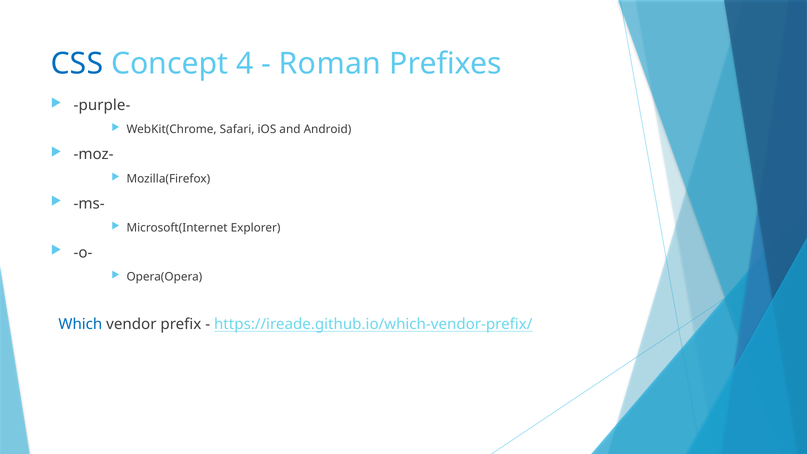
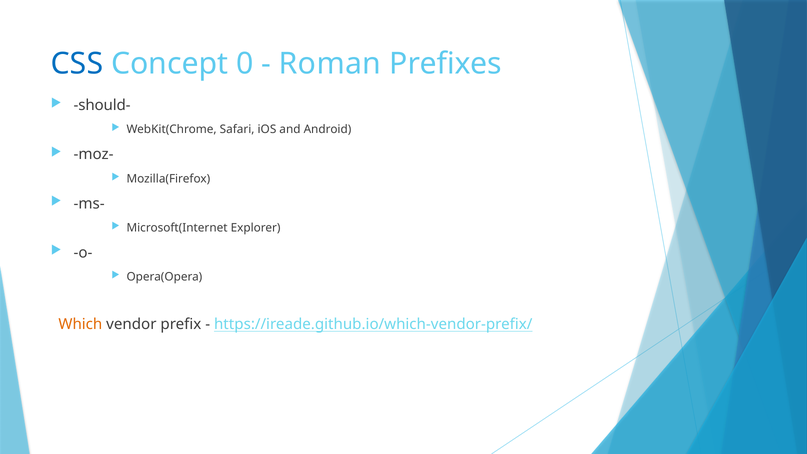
4: 4 -> 0 (245, 64)
purple-: purple- -> should- (102, 105)
Which colour: blue -> orange (80, 324)
